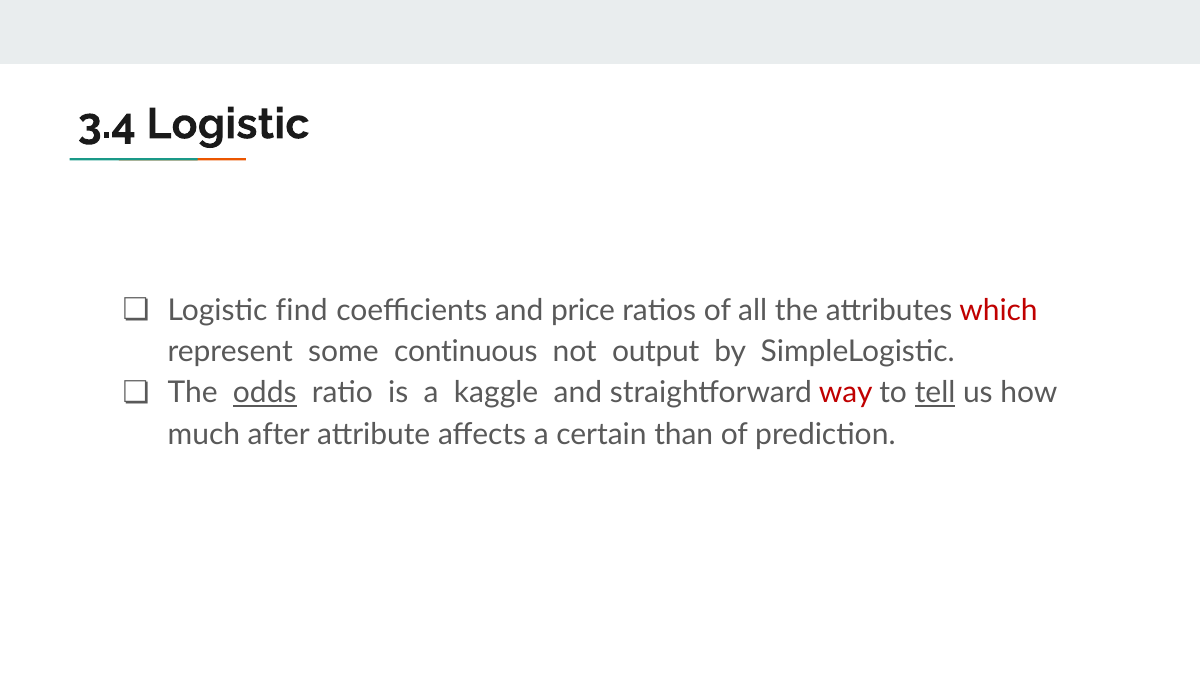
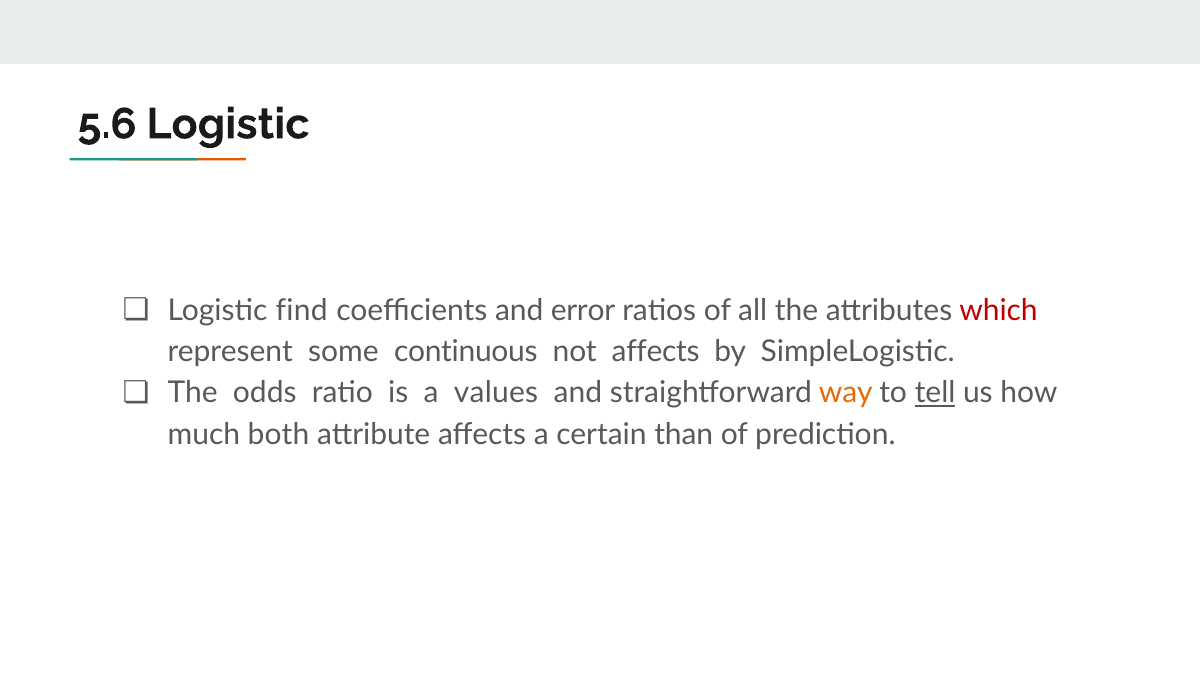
3.4: 3.4 -> 5.6 (107, 124)
price: price -> error (583, 310)
not output: output -> affects (656, 352)
odds underline: present -> none (265, 393)
kaggle: kaggle -> values (496, 393)
way colour: red -> orange (846, 393)
after: after -> both (279, 434)
